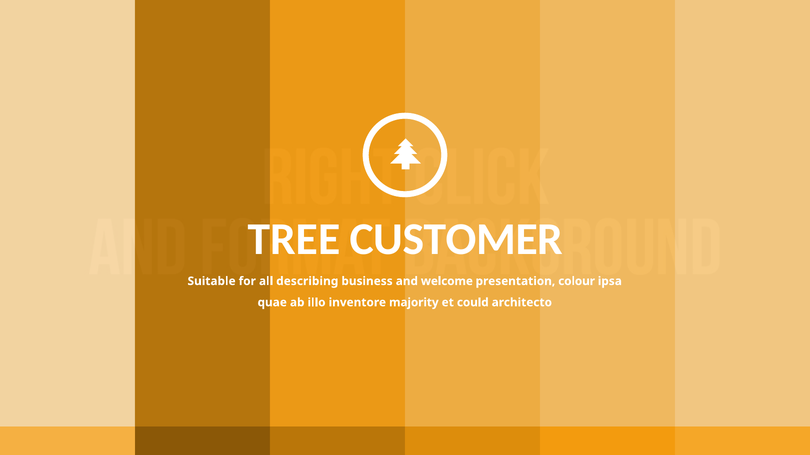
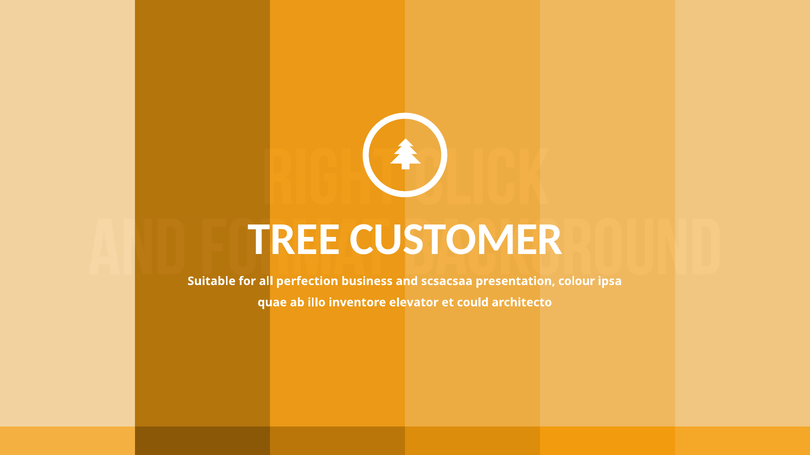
describing: describing -> perfection (307, 282)
welcome: welcome -> scsacsaa (447, 282)
majority: majority -> elevator (414, 303)
